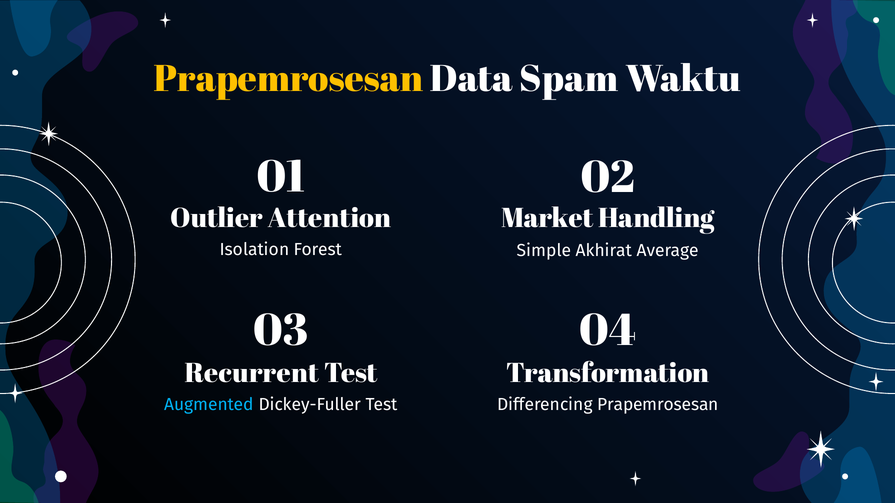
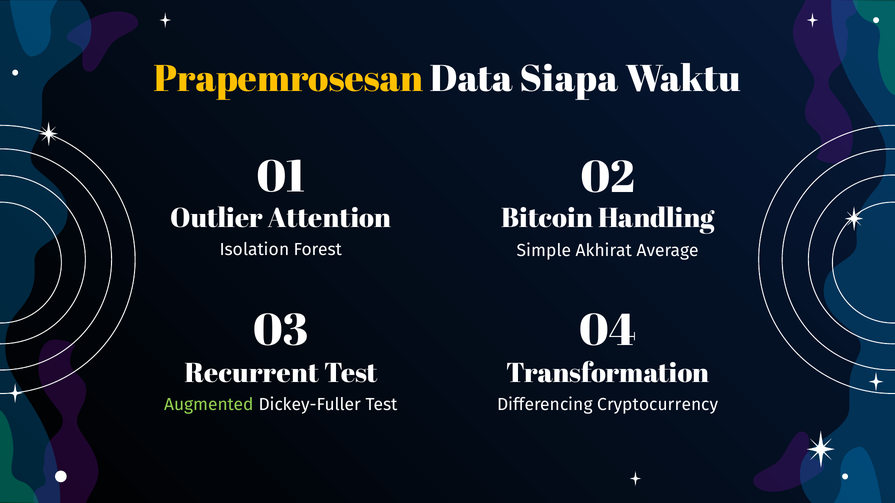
Spam: Spam -> Siapa (569, 79)
Market: Market -> Bitcoin (547, 218)
Augmented colour: light blue -> light green (209, 405)
Differencing Prapemrosesan: Prapemrosesan -> Cryptocurrency (658, 405)
